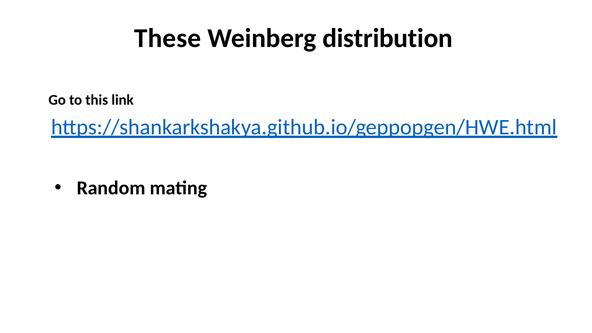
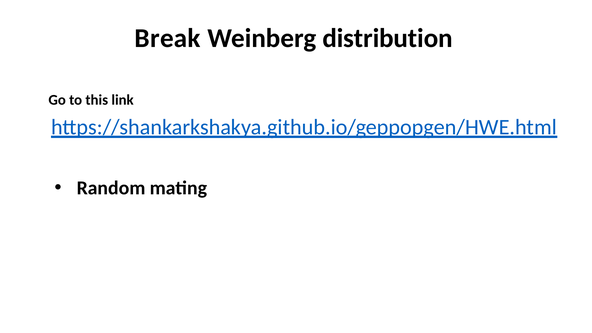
These: These -> Break (168, 38)
